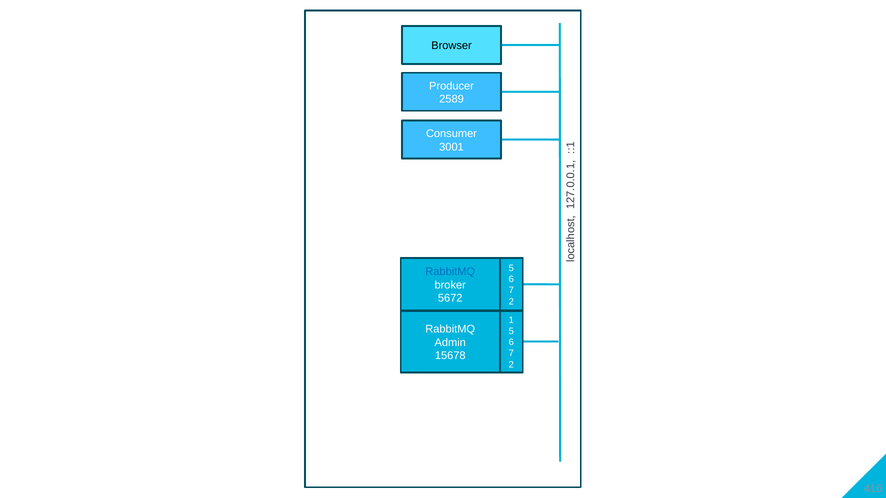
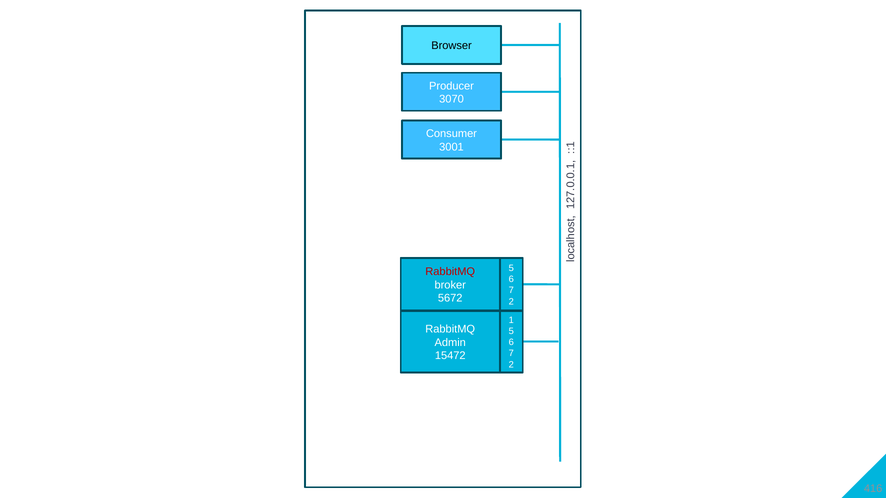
2589: 2589 -> 3070 (452, 99)
RabbitMQ colour: blue -> red (450, 272)
15678: 15678 -> 15472 (450, 356)
